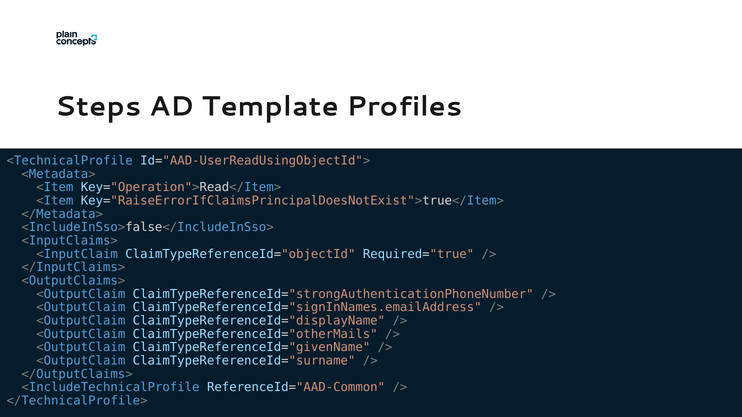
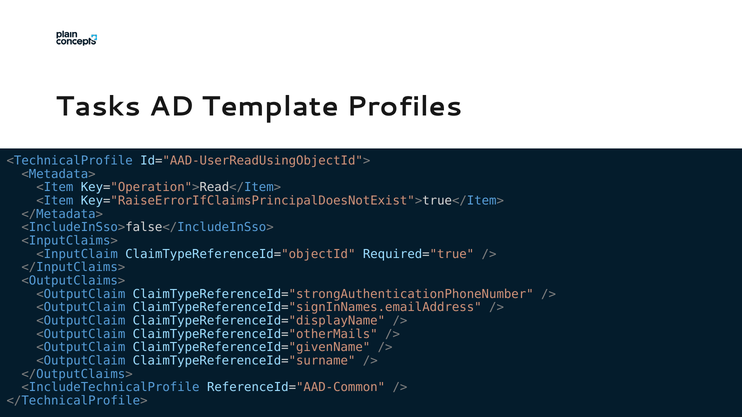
Steps: Steps -> Tasks (98, 107)
